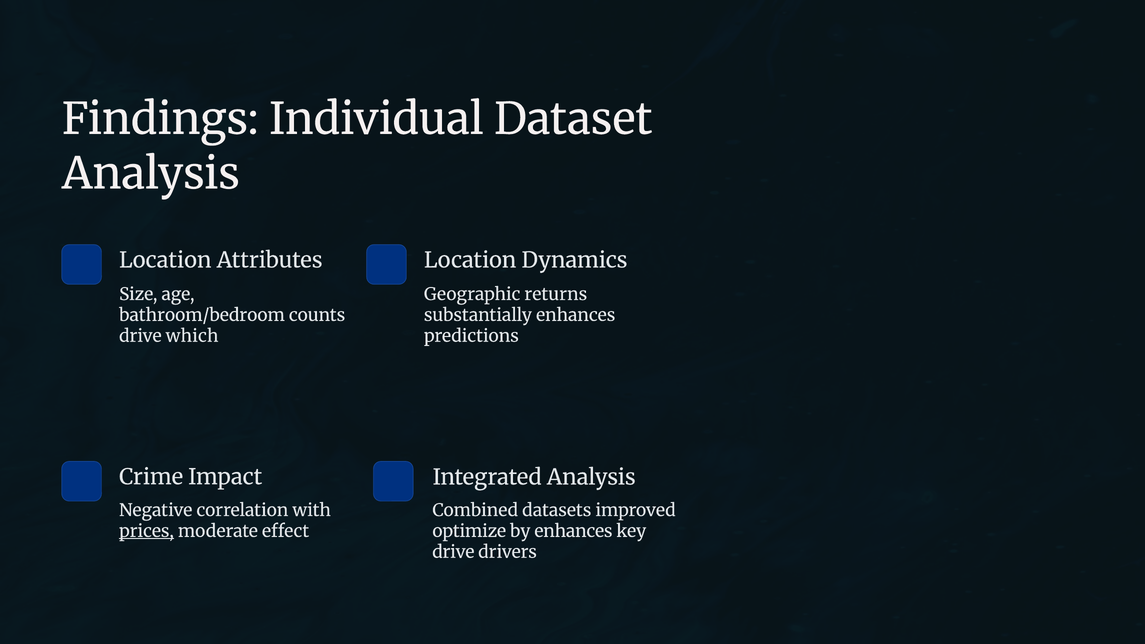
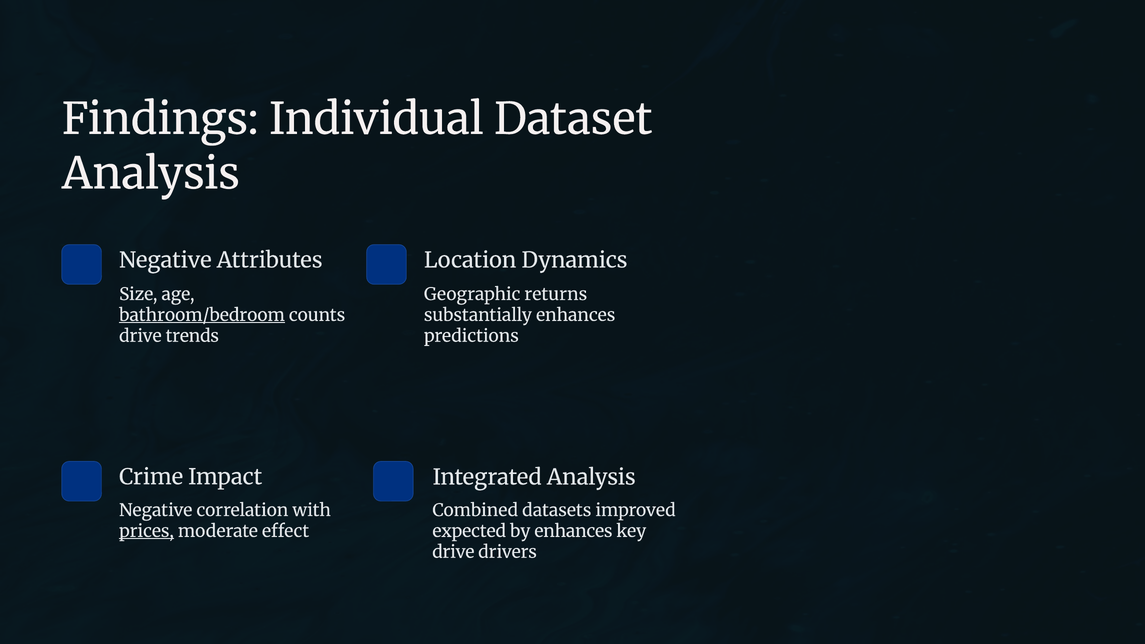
Location: Location -> Negative (165, 260)
bathroom/bedroom underline: none -> present (202, 315)
which: which -> trends (192, 336)
optimize: optimize -> expected (469, 531)
